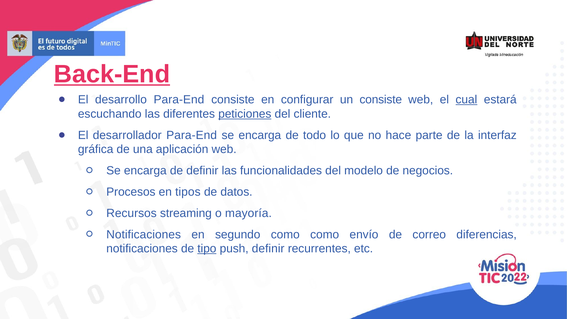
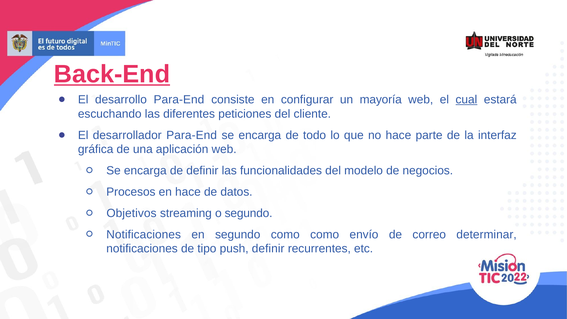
un consiste: consiste -> mayoría (381, 100)
peticiones underline: present -> none (245, 114)
en tipos: tipos -> hace (188, 192)
Recursos: Recursos -> Objetivos (131, 213)
o mayoría: mayoría -> segundo (249, 213)
diferencias: diferencias -> determinar (487, 234)
tipo underline: present -> none (207, 249)
